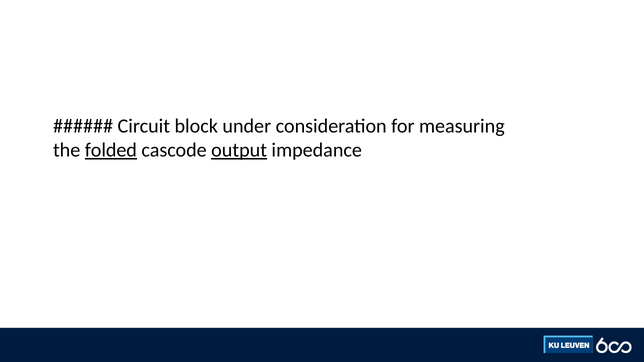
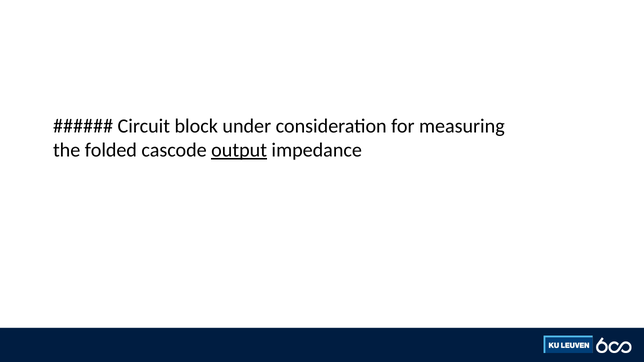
folded underline: present -> none (111, 150)
